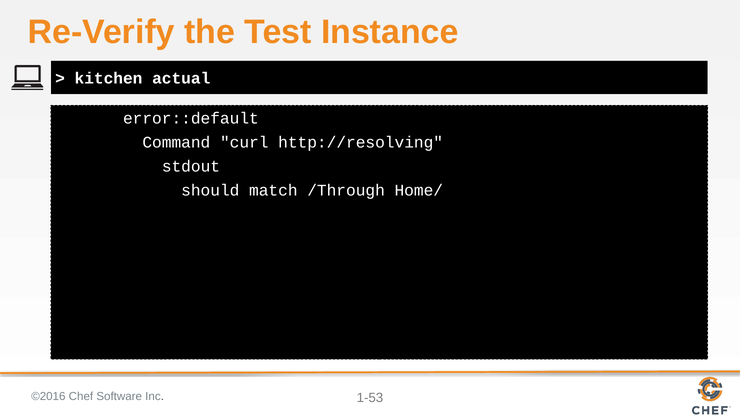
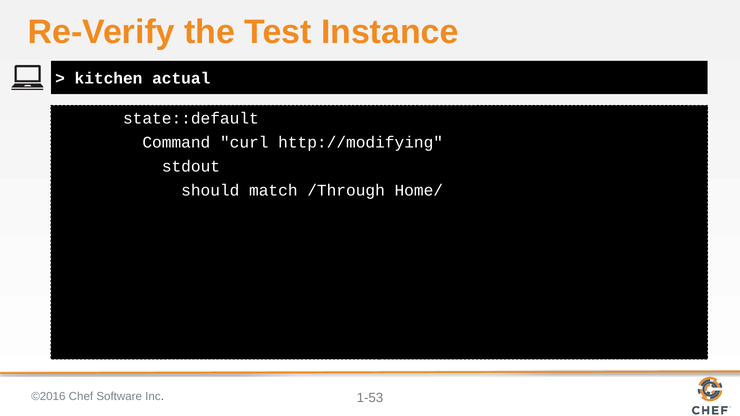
error::default: error::default -> state::default (191, 118)
http://resolving: http://resolving -> http://modifying (361, 142)
